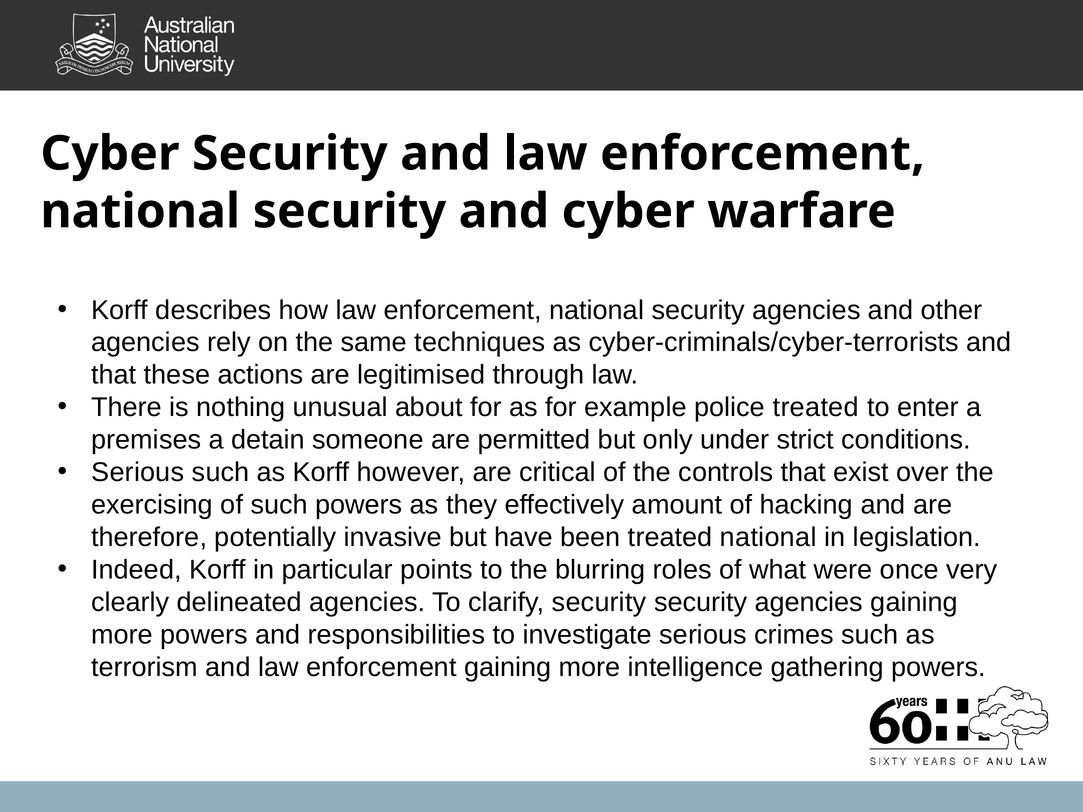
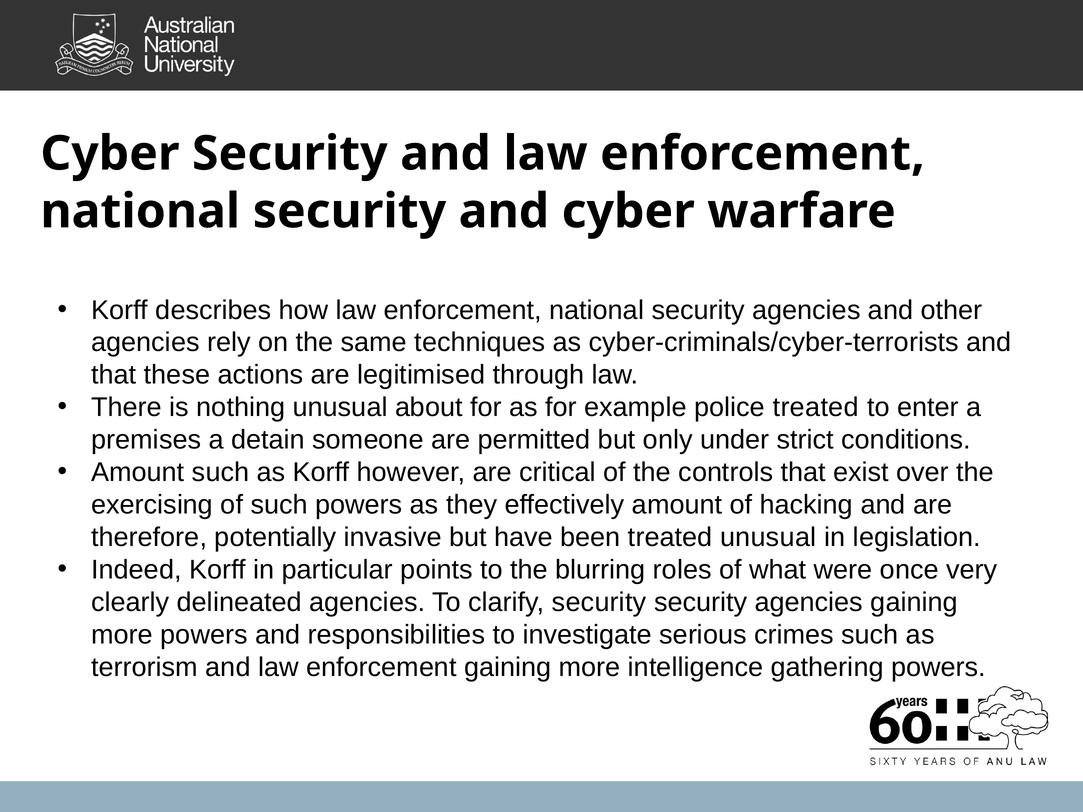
Serious: Serious -> Amount (138, 473)
treated national: national -> unusual (768, 538)
